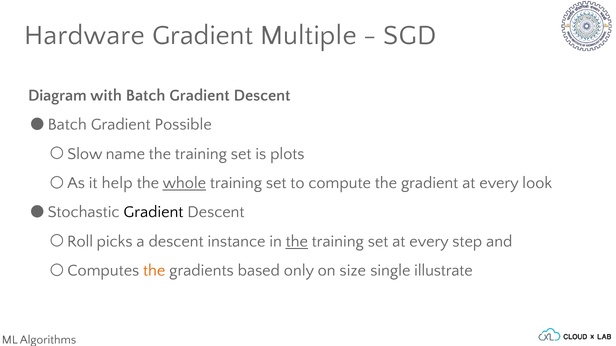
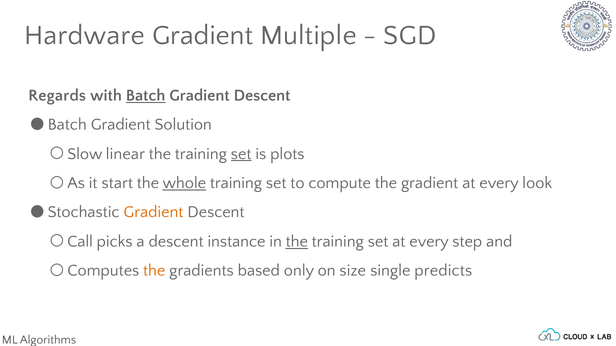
Diagram: Diagram -> Regards (57, 95)
Batch underline: none -> present (146, 95)
Possible: Possible -> Solution (183, 125)
name: name -> linear (125, 154)
set underline: none -> present (241, 154)
help: help -> start (117, 183)
Gradient colour: black -> orange (153, 212)
Roll: Roll -> Call (80, 242)
illustrate: illustrate -> predicts (443, 271)
